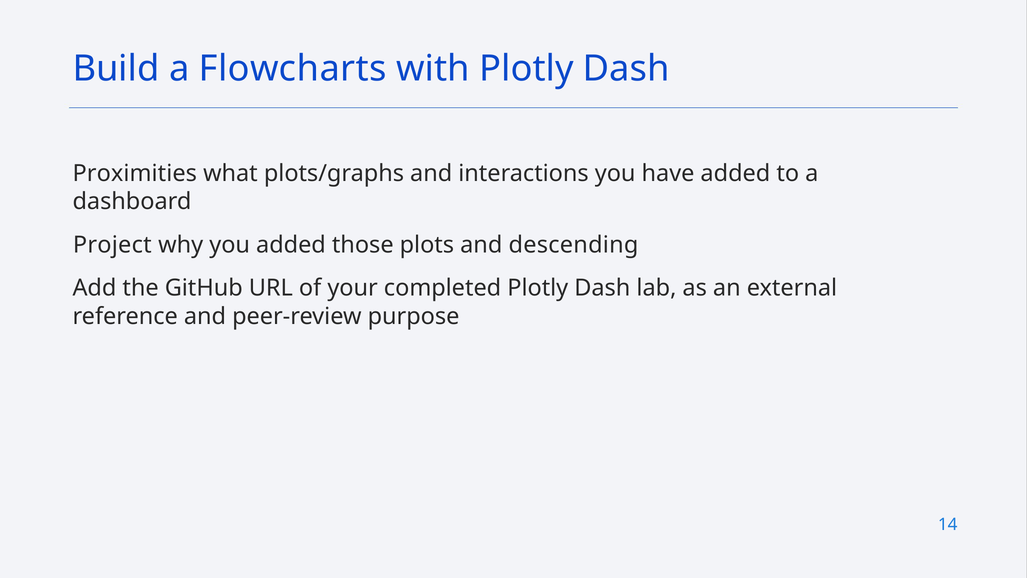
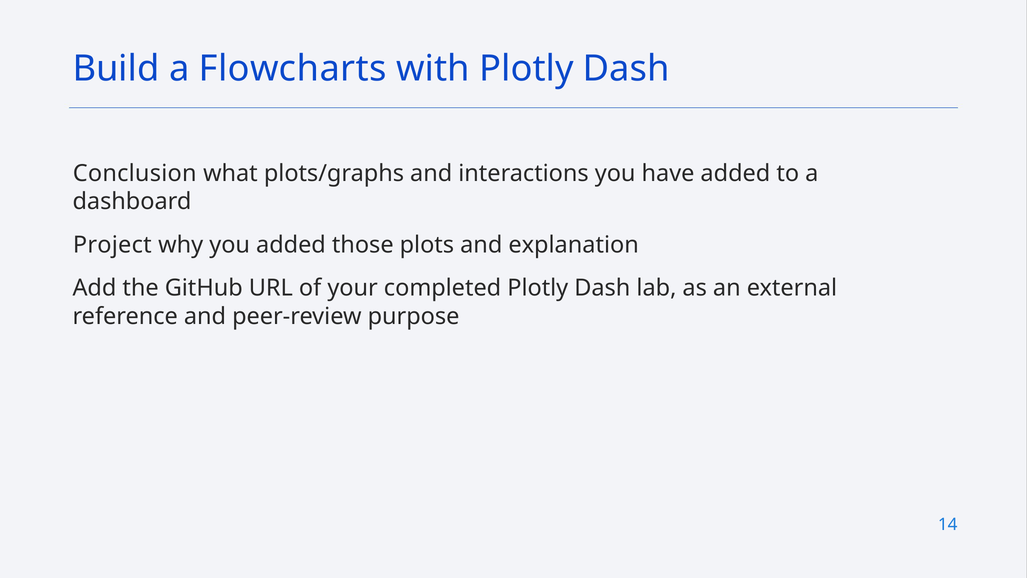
Proximities: Proximities -> Conclusion (135, 173)
descending: descending -> explanation (574, 245)
